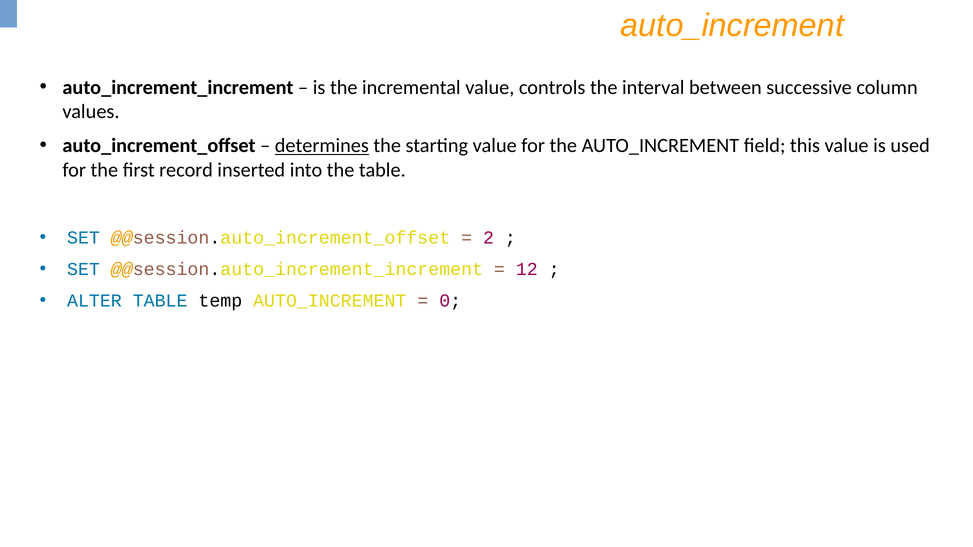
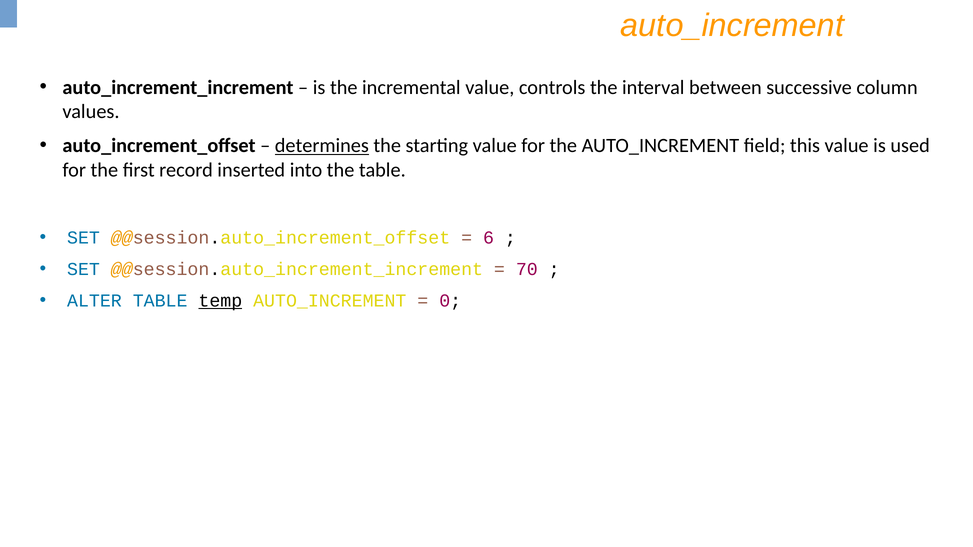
2: 2 -> 6 (489, 238)
12: 12 -> 70 (527, 269)
temp underline: none -> present (220, 301)
